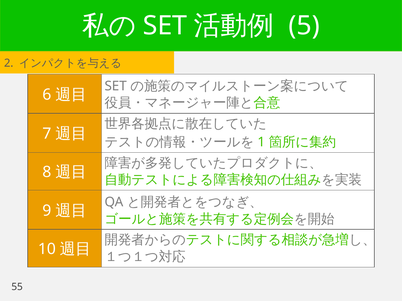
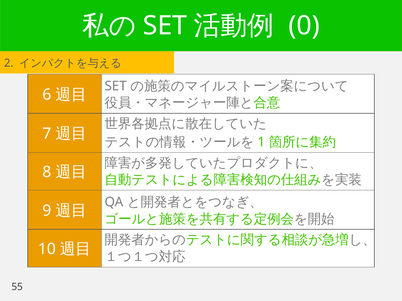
5: 5 -> 0 (304, 26)
